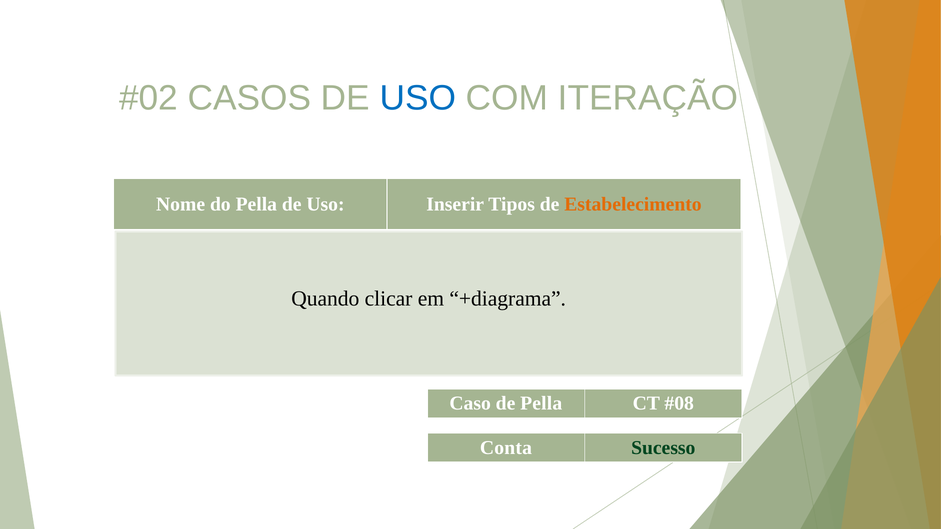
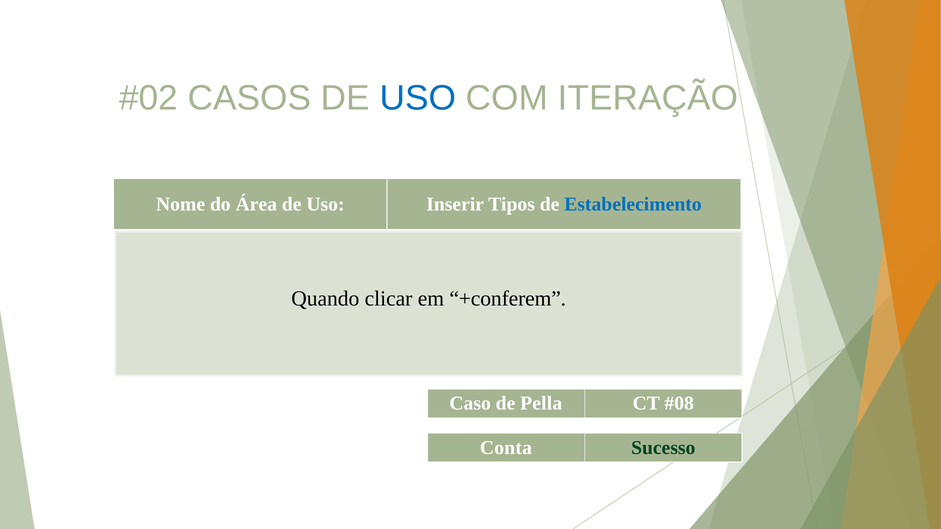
do Pella: Pella -> Área (256, 204)
Estabelecimento colour: orange -> blue (633, 204)
+diagrama: +diagrama -> +conferem (508, 299)
